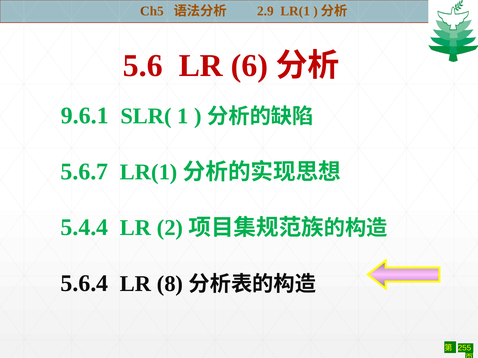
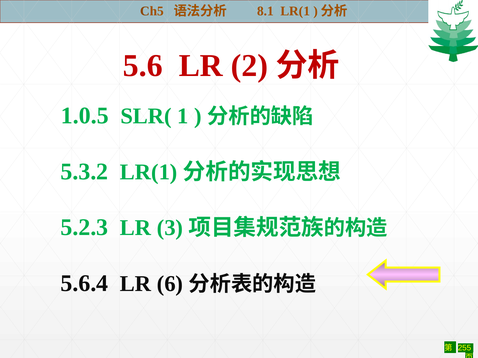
2.9: 2.9 -> 8.1 (266, 11)
6: 6 -> 2 (249, 66)
9.6.1: 9.6.1 -> 1.0.5 (85, 116)
5.6.7: 5.6.7 -> 5.3.2 (84, 172)
5.4.4: 5.4.4 -> 5.2.3 (84, 228)
2: 2 -> 3 (170, 228)
8: 8 -> 6 (170, 284)
